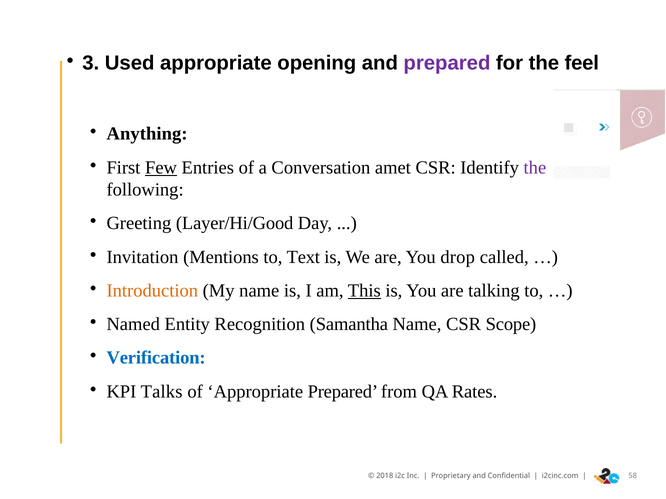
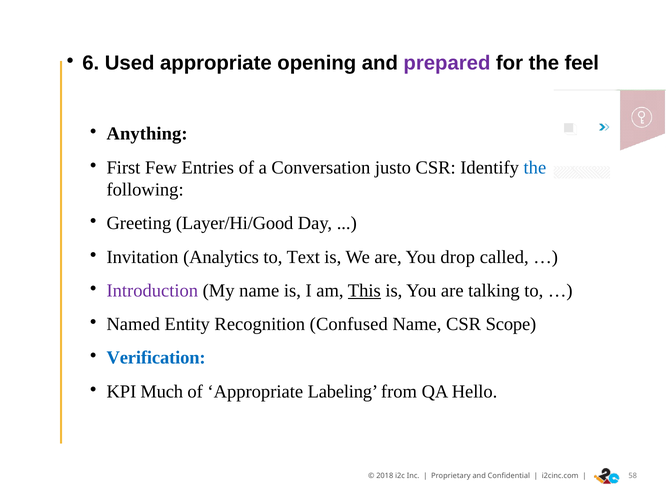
3: 3 -> 6 (91, 63)
Few underline: present -> none (161, 168)
amet: amet -> justo (393, 168)
the colour: purple -> blue (535, 168)
Mentions: Mentions -> Analytics (221, 257)
Introduction colour: orange -> purple (152, 291)
Samantha: Samantha -> Confused (349, 325)
Talks: Talks -> Much (162, 392)
Appropriate Prepared: Prepared -> Labeling (343, 392)
Rates: Rates -> Hello (475, 392)
